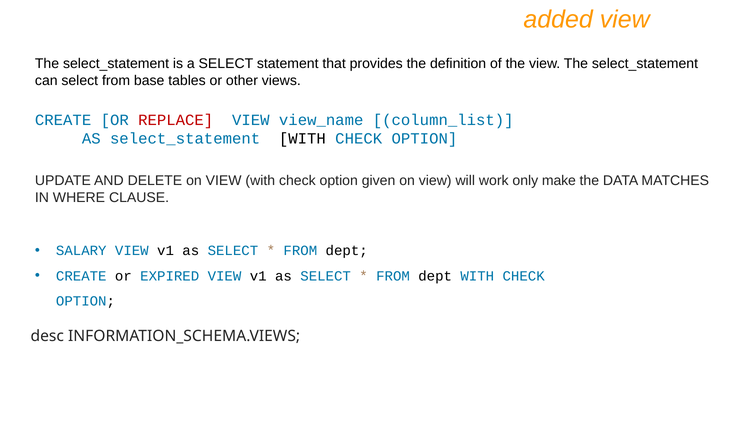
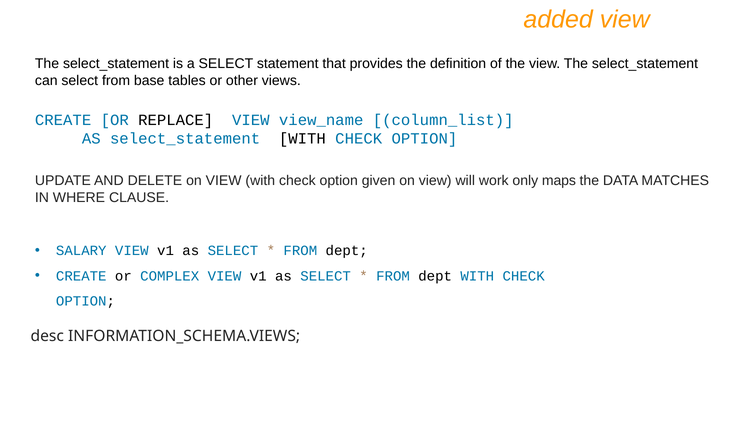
REPLACE colour: red -> black (176, 120)
make: make -> maps (559, 181)
EXPIRED: EXPIRED -> COMPLEX (170, 276)
